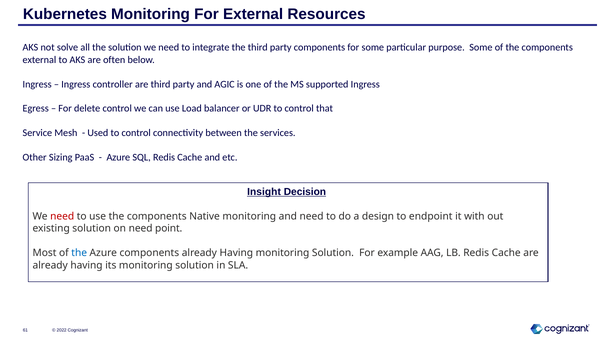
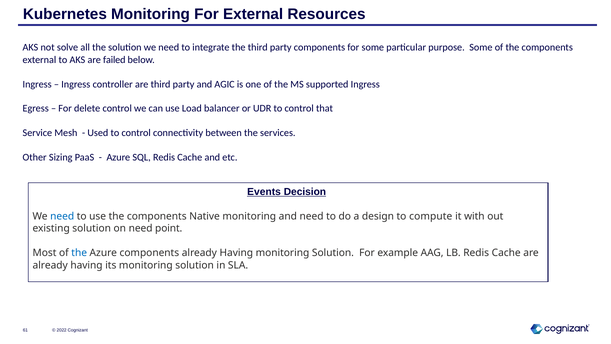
often: often -> failed (114, 60)
Insight: Insight -> Events (264, 192)
need colour: red -> blue (62, 216)
endpoint: endpoint -> compute (431, 216)
